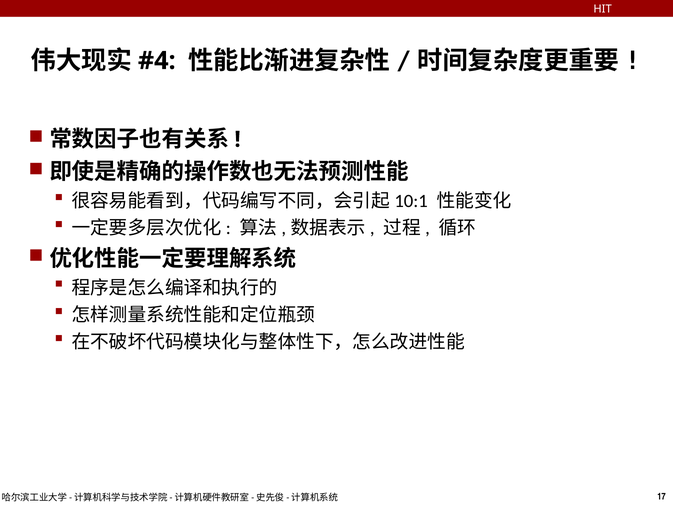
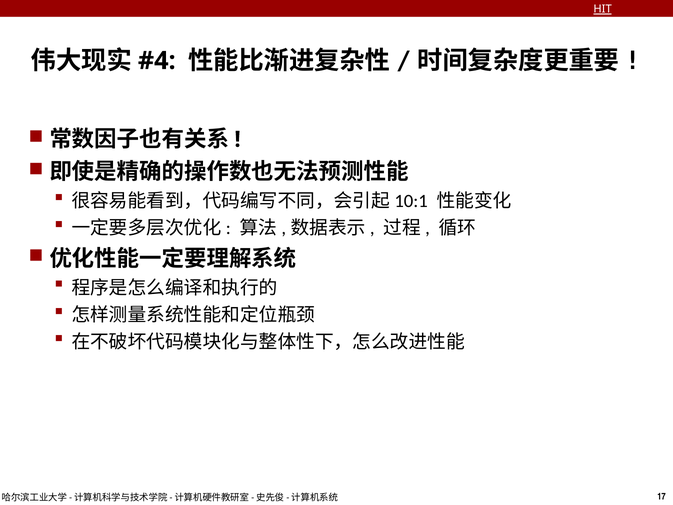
HIT underline: none -> present (603, 9)
